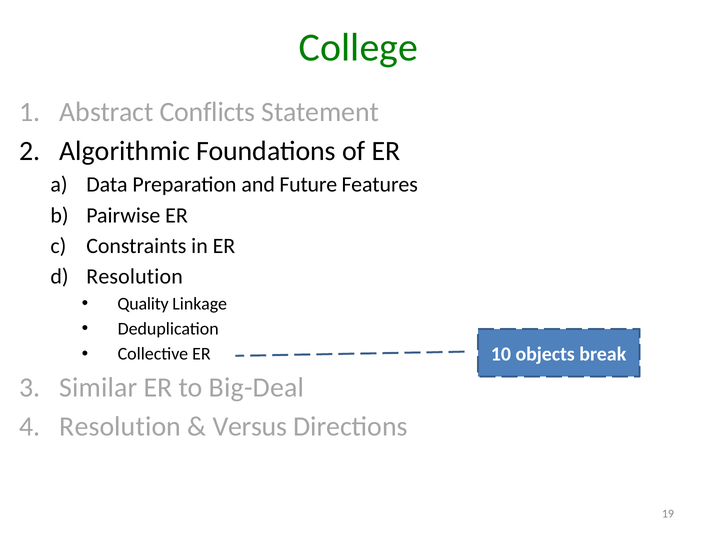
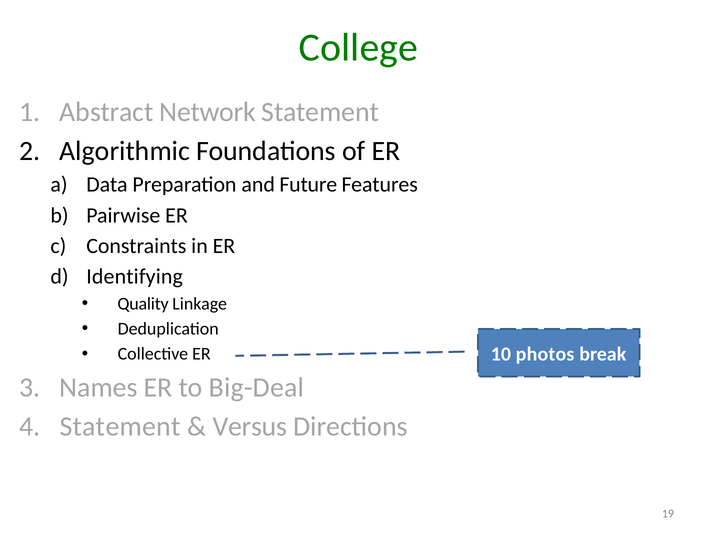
Conflicts: Conflicts -> Network (208, 112)
Resolution: Resolution -> Identifying (135, 276)
objects: objects -> photos (545, 354)
Similar: Similar -> Names (99, 388)
Resolution: Resolution -> Statement (120, 427)
